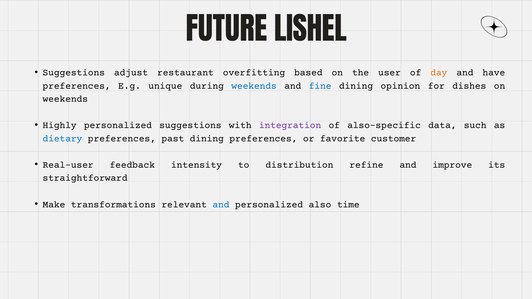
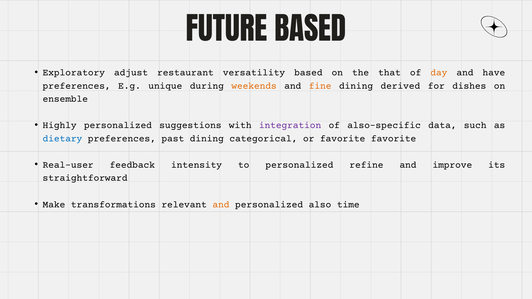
FUTURE LISHEL: LISHEL -> BASED (310, 31)
Suggestions: Suggestions -> Exploratory (74, 72)
overfitting: overfitting -> versatility (254, 72)
user: user -> that (389, 72)
weekends colour: blue -> orange (254, 86)
fine colour: blue -> orange (320, 86)
opinion: opinion -> derived (400, 86)
weekends: weekends -> ensemble (65, 99)
dining preferences: preferences -> categorical (263, 138)
favorite customer: customer -> favorite (394, 138)
to distribution: distribution -> personalized (299, 165)
and colour: blue -> orange (221, 204)
